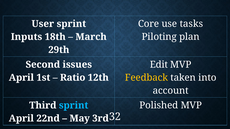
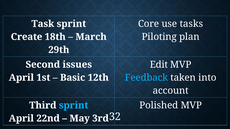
User: User -> Task (43, 24)
Inputs: Inputs -> Create (27, 37)
Ratio: Ratio -> Basic (73, 78)
Feedback colour: yellow -> light blue (146, 78)
